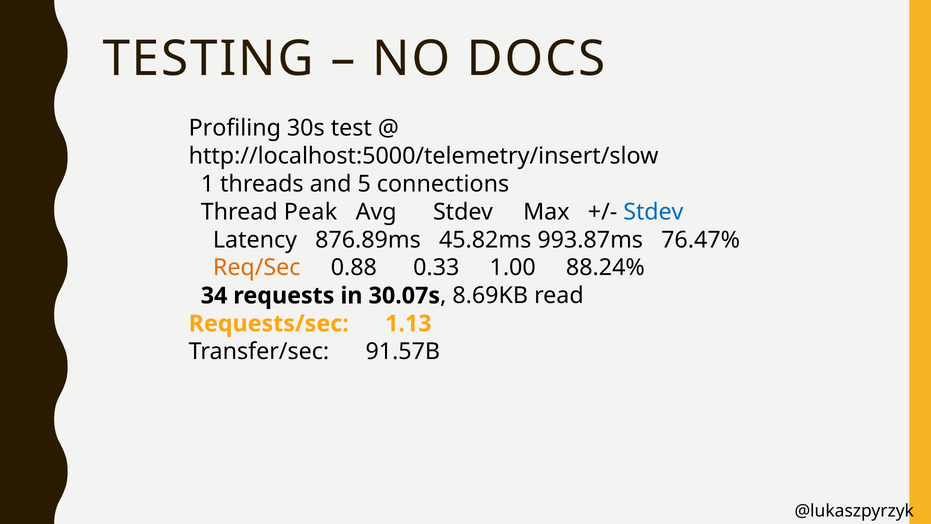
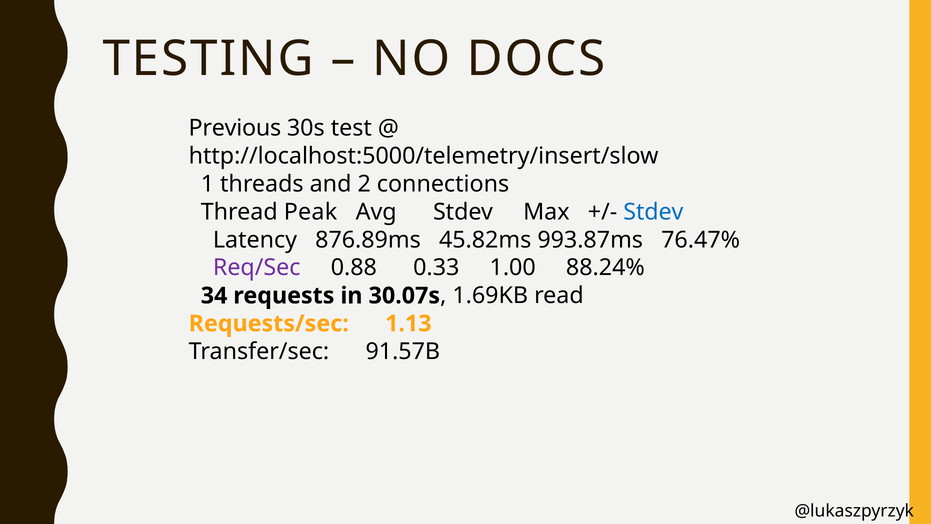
Profiling: Profiling -> Previous (235, 128)
5: 5 -> 2 (364, 184)
Req/Sec colour: orange -> purple (257, 268)
8.69KB: 8.69KB -> 1.69KB (490, 296)
